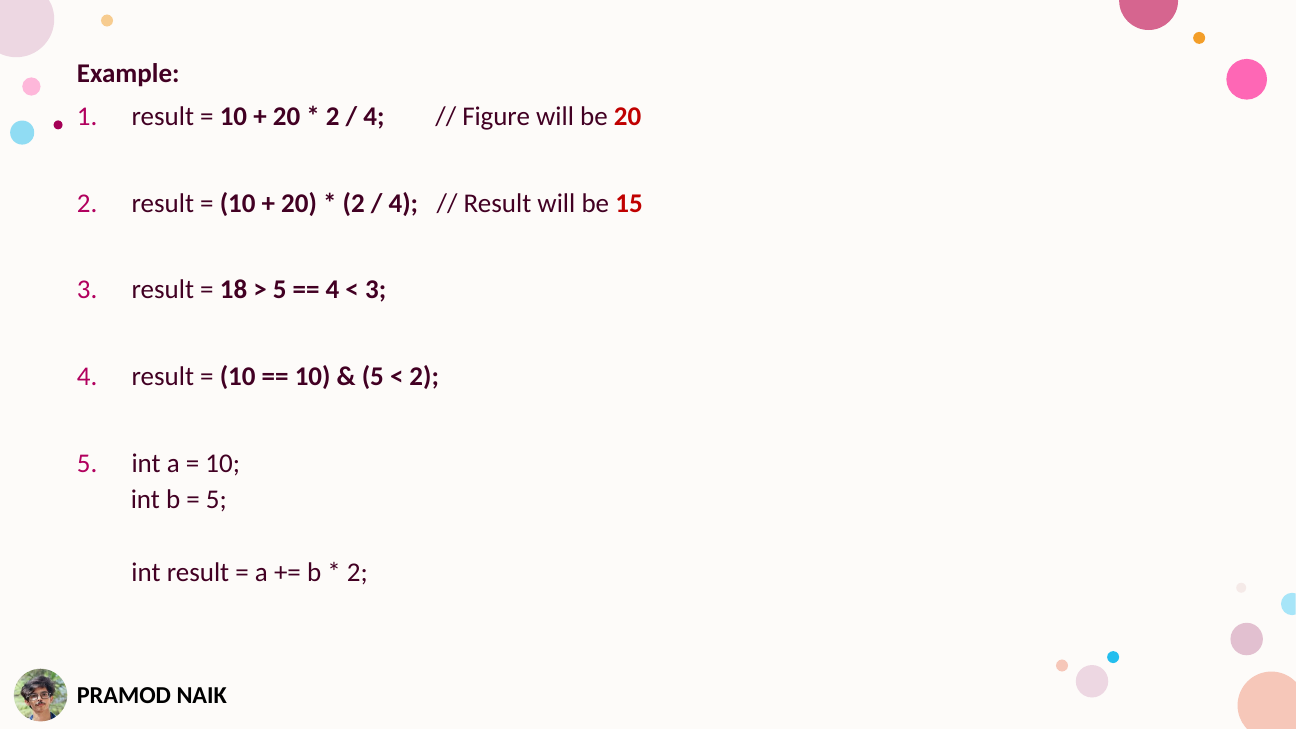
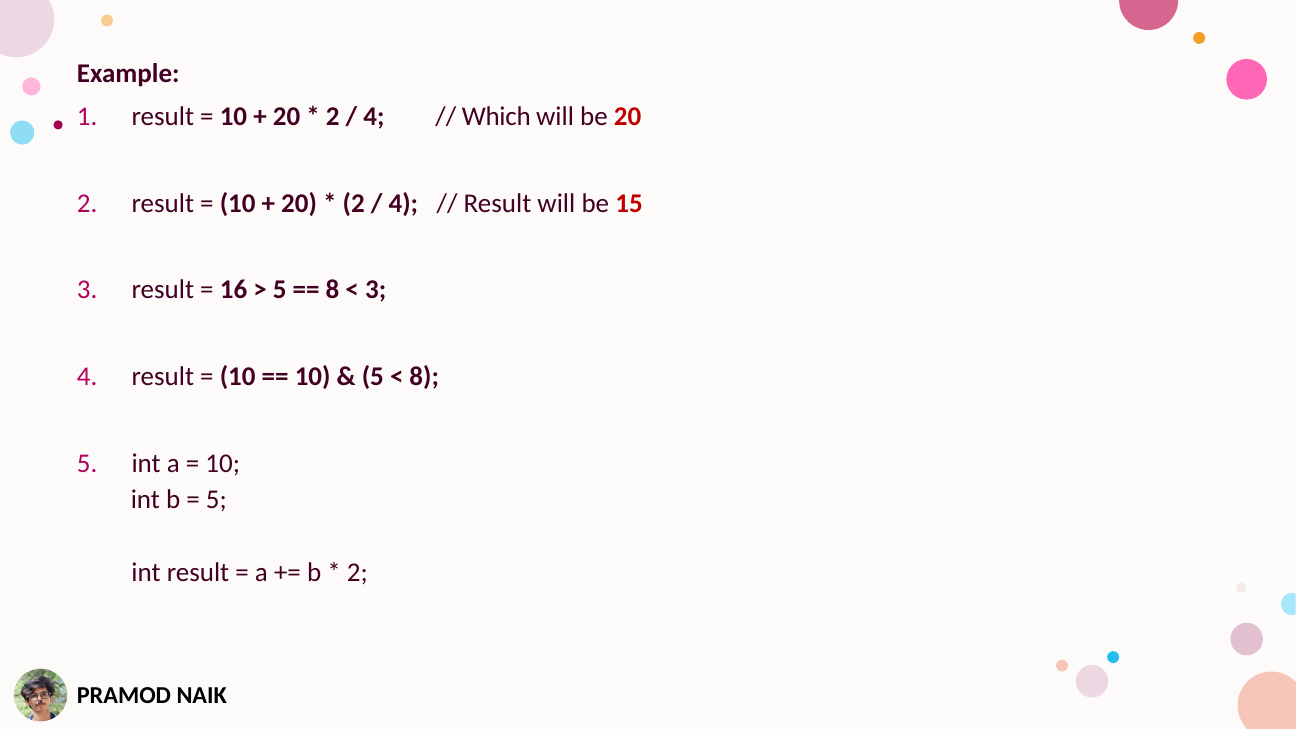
Figure: Figure -> Which (496, 117)
18: 18 -> 16 (234, 290)
4: 4 -> 8 (333, 290)
2: 2 -> 8 (424, 377)
